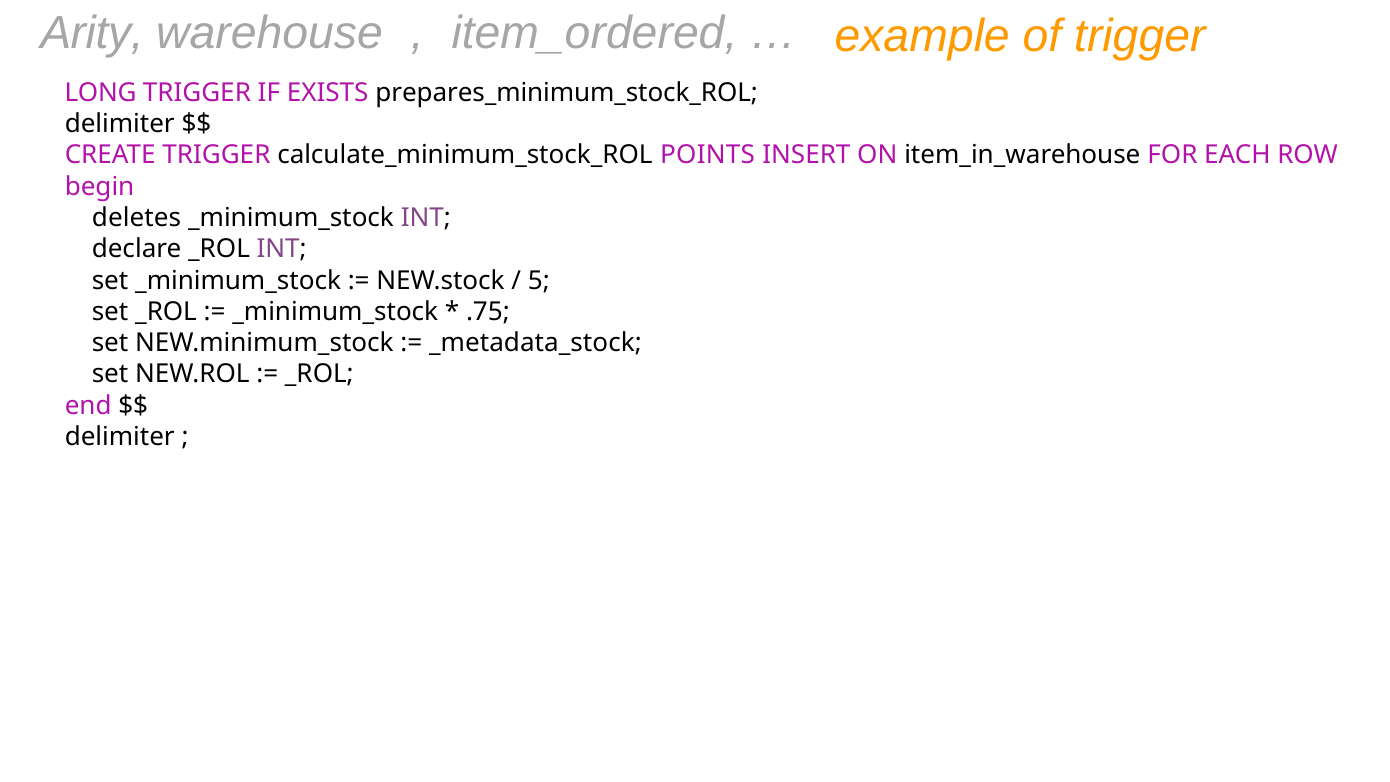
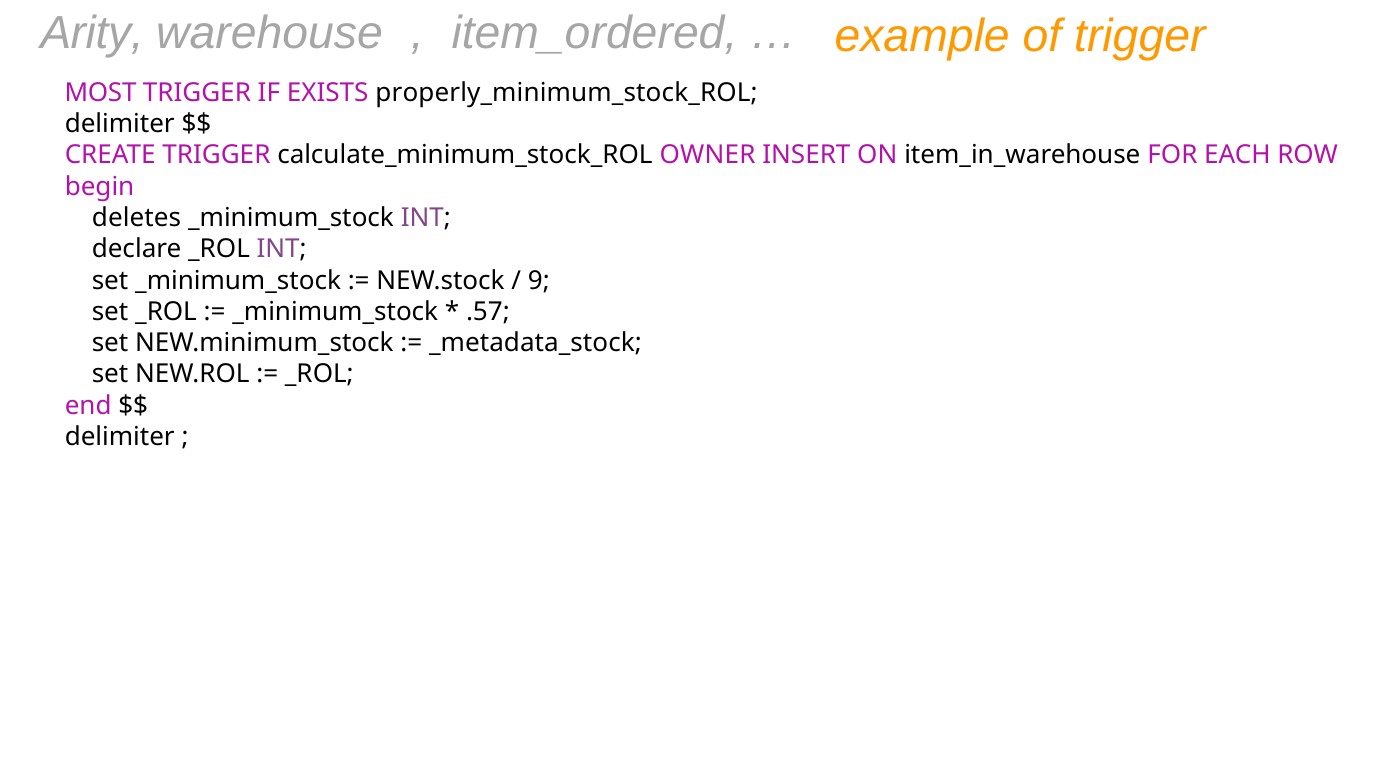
LONG: LONG -> MOST (101, 93)
prepares_minimum_stock_ROL: prepares_minimum_stock_ROL -> properly_minimum_stock_ROL (567, 93)
POINTS: POINTS -> OWNER (708, 155)
5: 5 -> 9 (539, 280)
.75: .75 -> .57 (488, 312)
